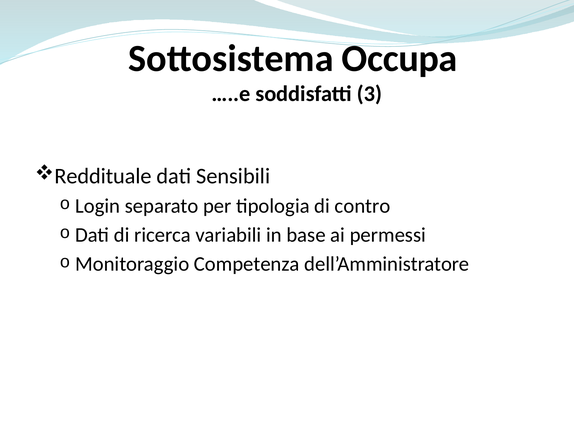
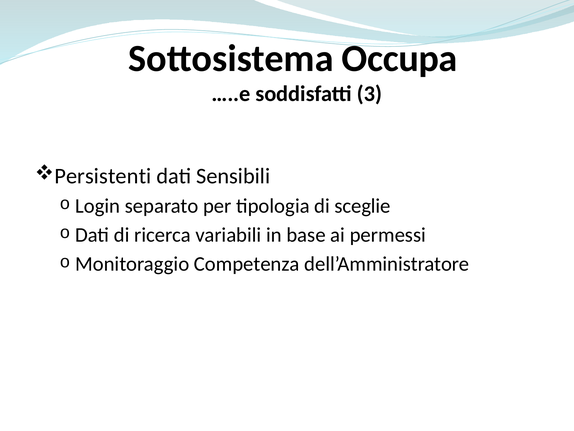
Reddituale: Reddituale -> Persistenti (103, 176)
contro: contro -> sceglie (363, 206)
